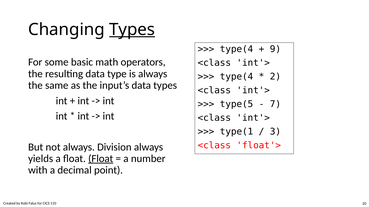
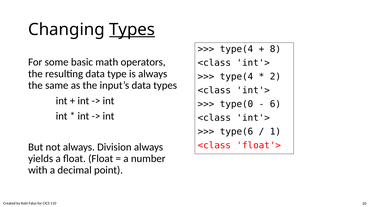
9: 9 -> 8 (275, 49)
type(5: type(5 -> type(0 (237, 104)
7: 7 -> 6 (275, 104)
type(1: type(1 -> type(6 (237, 132)
3: 3 -> 1 (275, 132)
Float underline: present -> none (101, 159)
